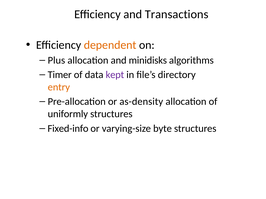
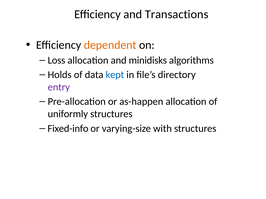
Plus: Plus -> Loss (56, 60)
Timer: Timer -> Holds (60, 75)
kept colour: purple -> blue (115, 75)
entry colour: orange -> purple (59, 87)
as-density: as-density -> as-happen (141, 102)
byte: byte -> with (162, 129)
